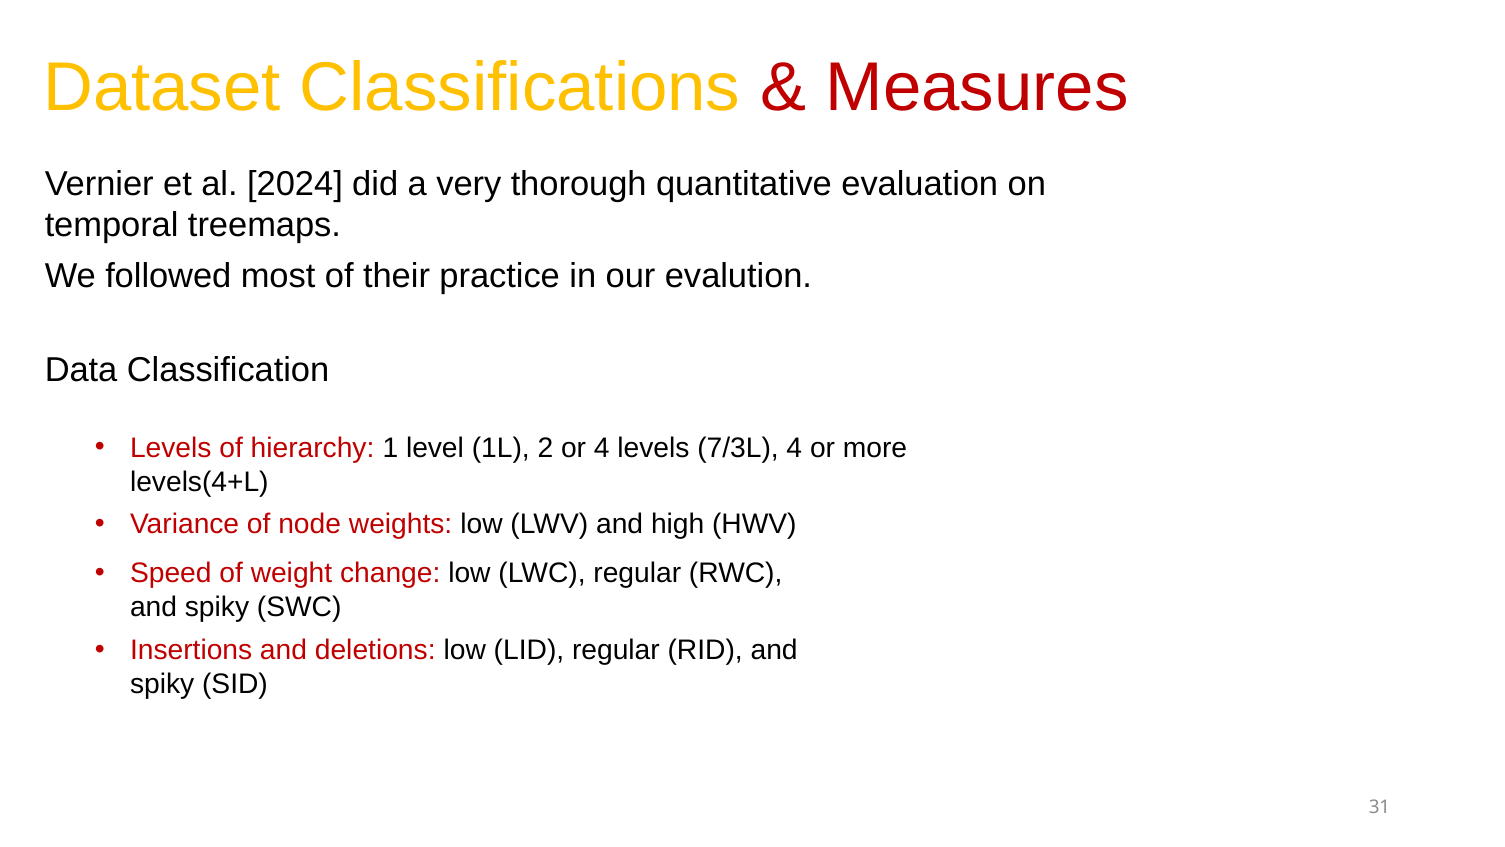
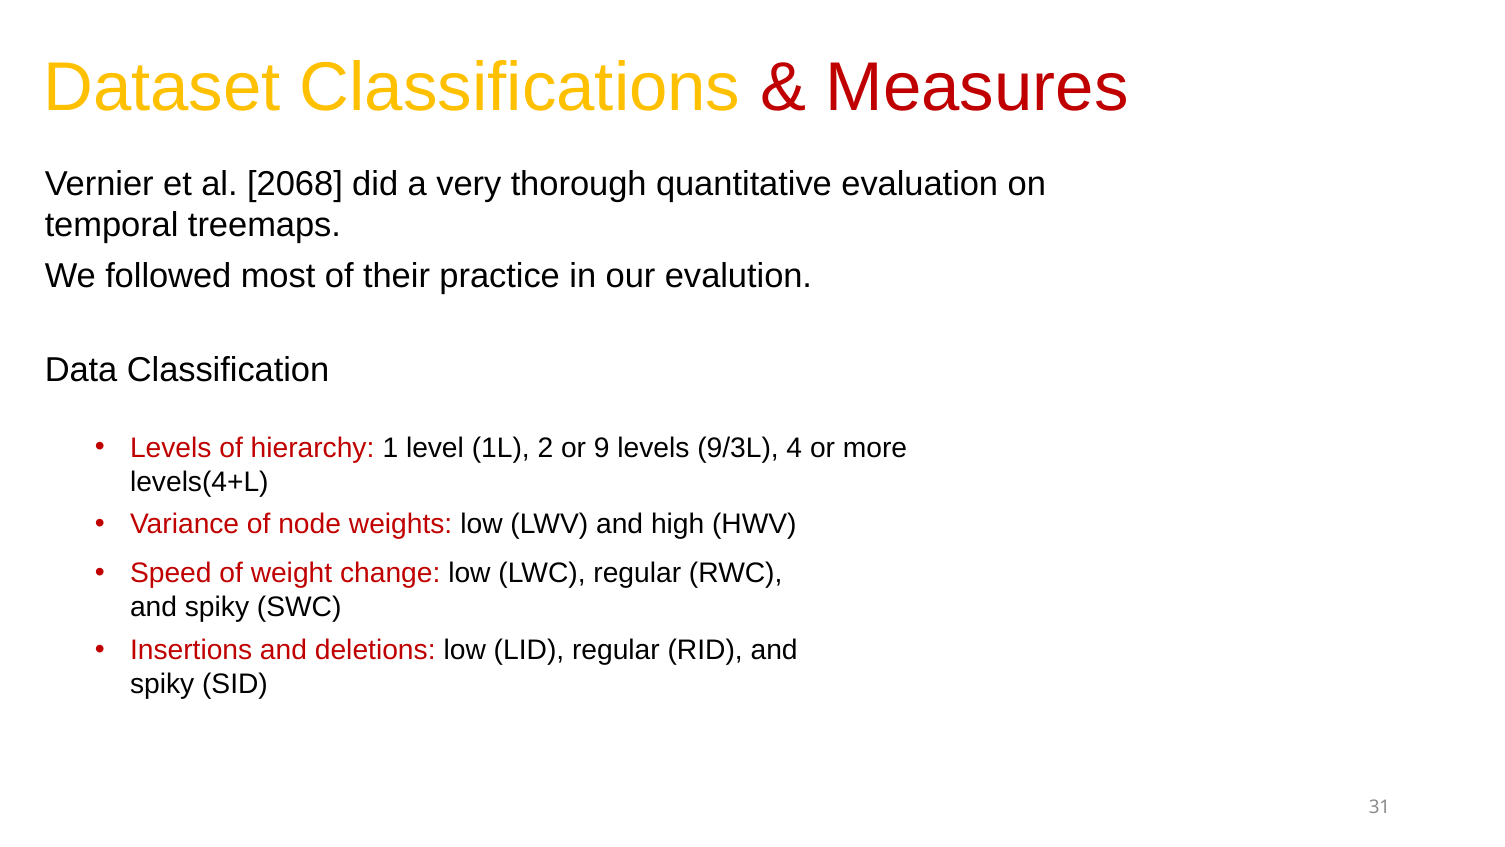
2024: 2024 -> 2068 (295, 184)
or 4: 4 -> 9 (602, 448)
7/3L: 7/3L -> 9/3L (738, 448)
